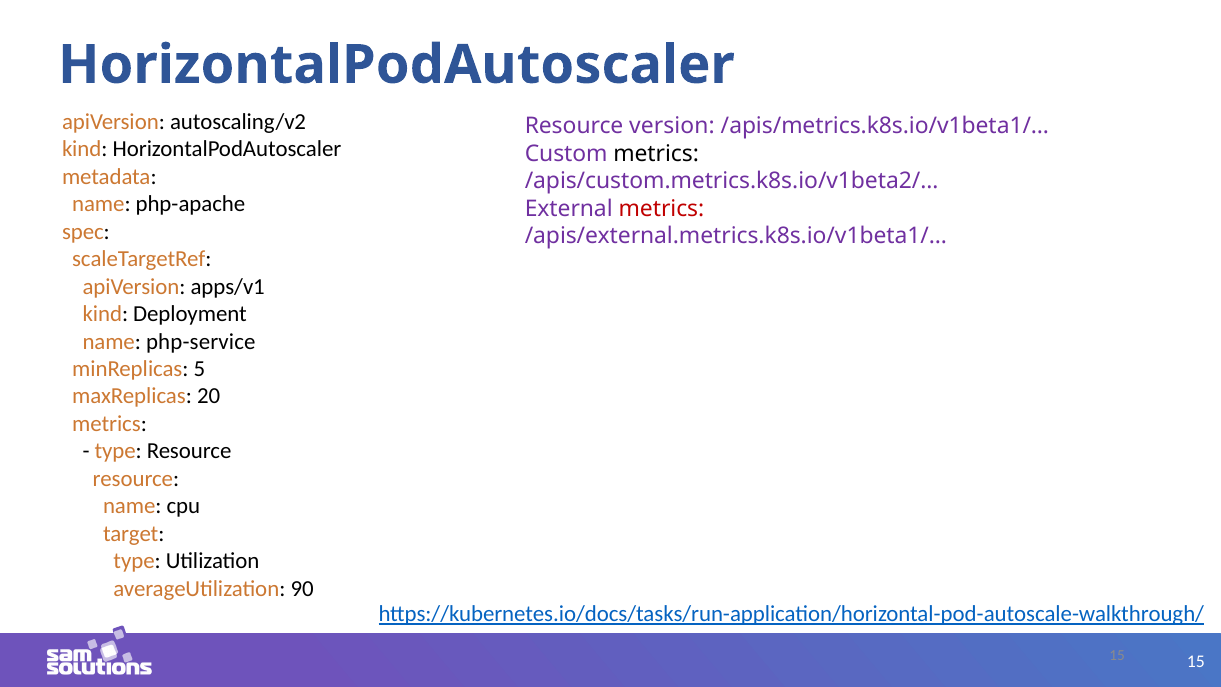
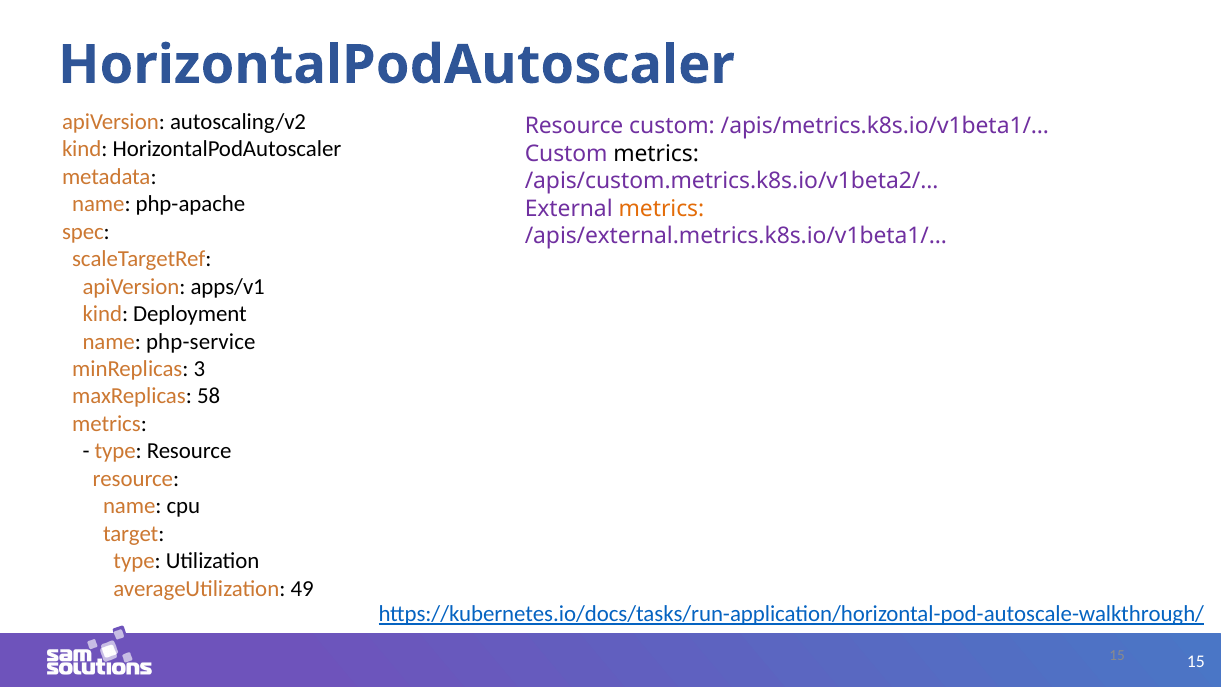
Resource version: version -> custom (672, 126)
metrics colour: red -> orange (661, 209)
5: 5 -> 3 (199, 369)
20: 20 -> 58 (209, 396)
90: 90 -> 49 (302, 588)
